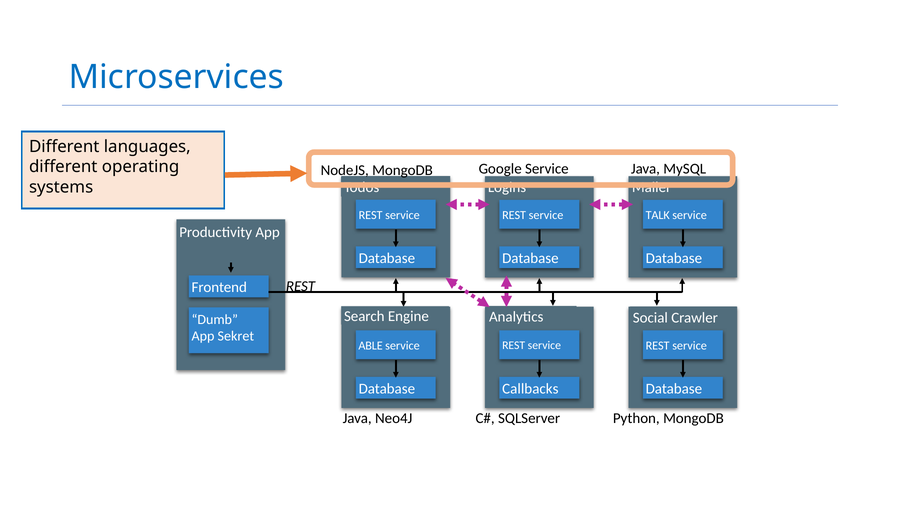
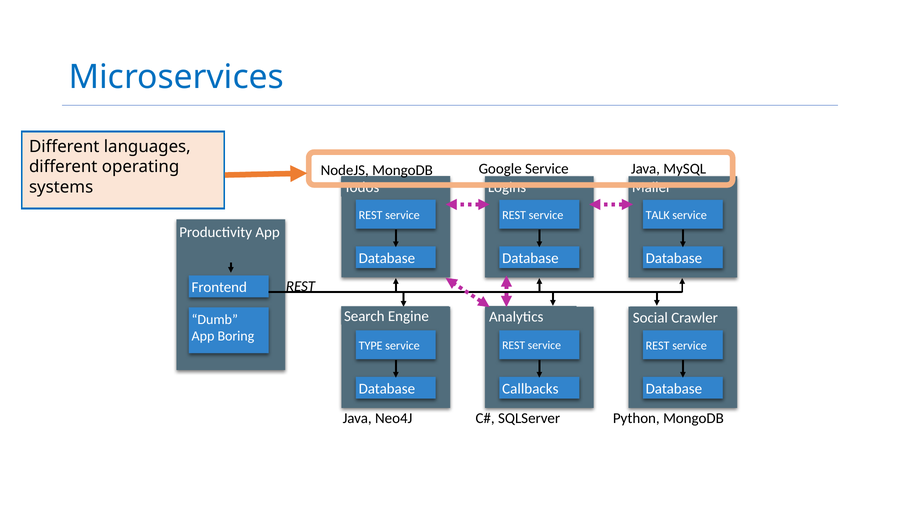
Sekret: Sekret -> Boring (236, 337)
ABLE: ABLE -> TYPE (371, 346)
